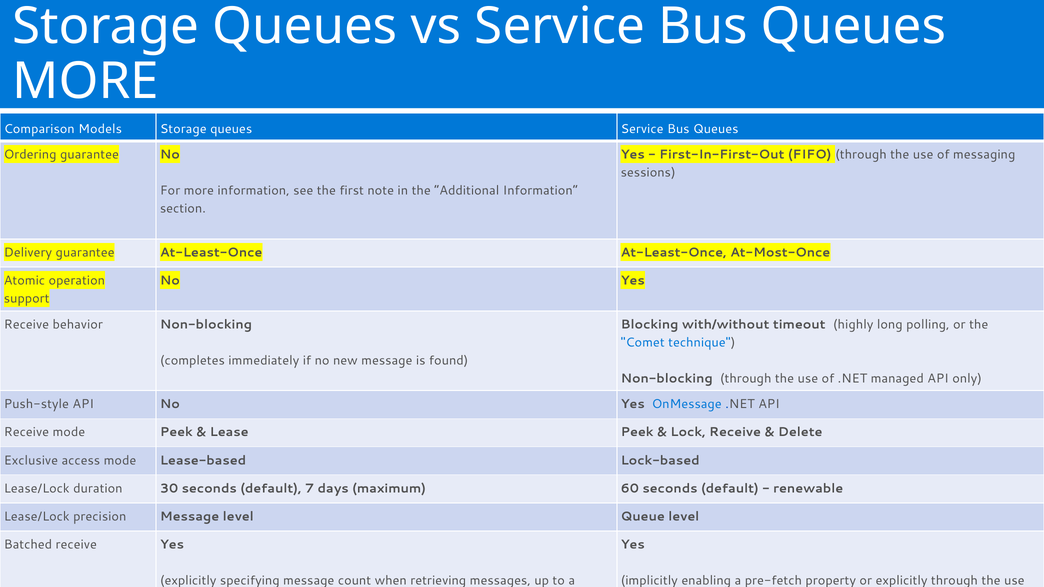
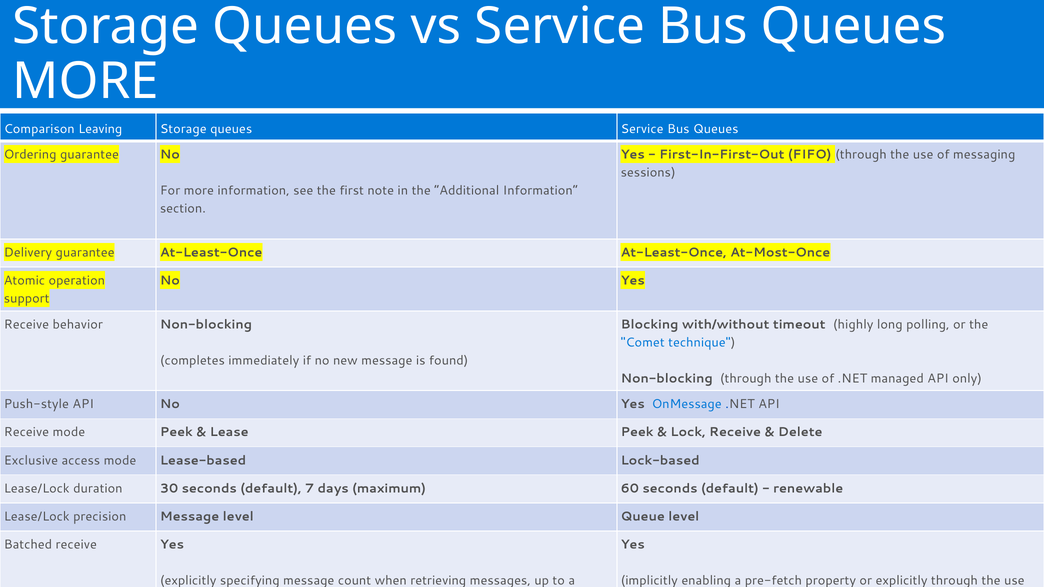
Models: Models -> Leaving (100, 129)
